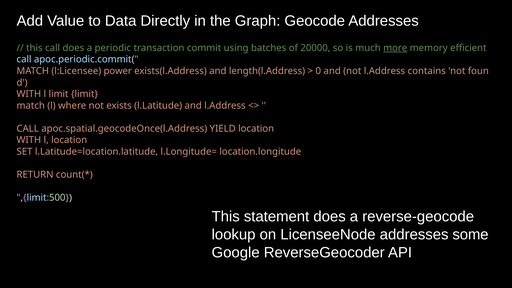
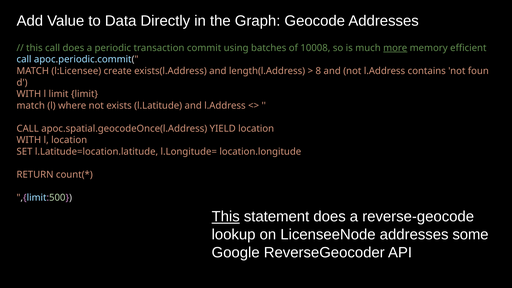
20000: 20000 -> 10008 (315, 48)
power: power -> create (118, 71)
0: 0 -> 8 (318, 71)
This underline: none -> present (226, 217)
